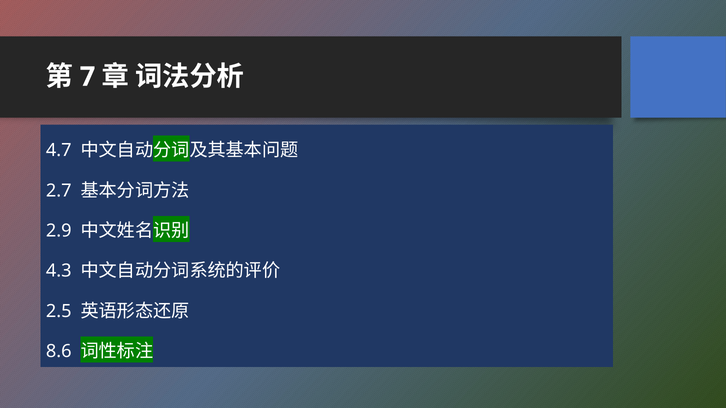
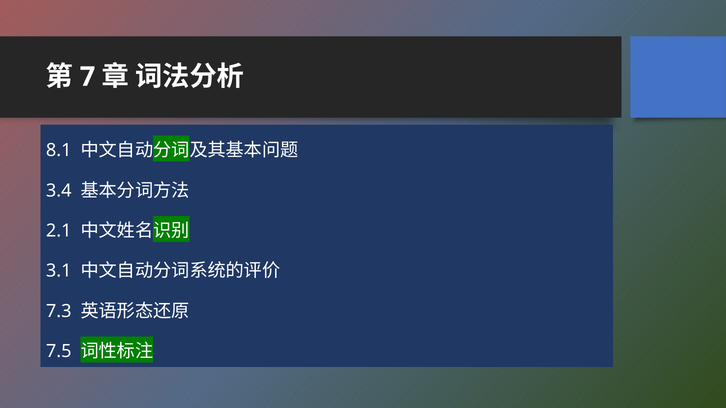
4.7: 4.7 -> 8.1 (59, 151)
2.7: 2.7 -> 3.4 (59, 191)
2.9: 2.9 -> 2.1 (59, 231)
4.3: 4.3 -> 3.1 (59, 271)
2.5: 2.5 -> 7.3 (59, 311)
8.6: 8.6 -> 7.5 (59, 352)
